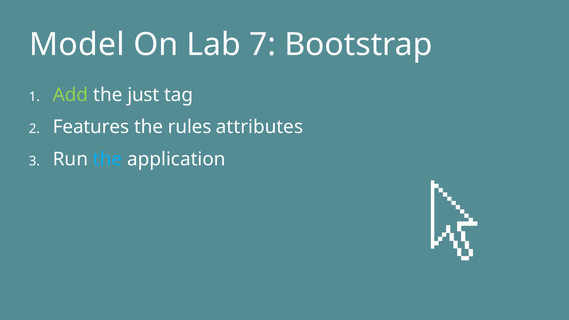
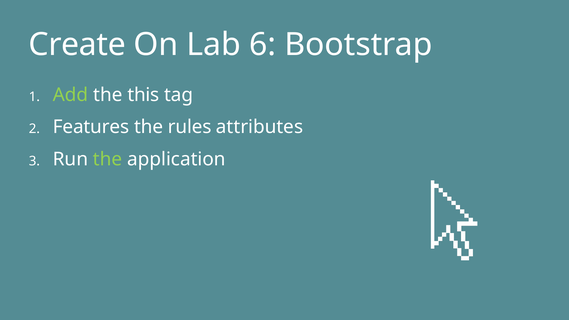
Model: Model -> Create (77, 45)
7: 7 -> 6 (263, 45)
just: just -> this (143, 95)
the colour: light blue -> light green (108, 159)
